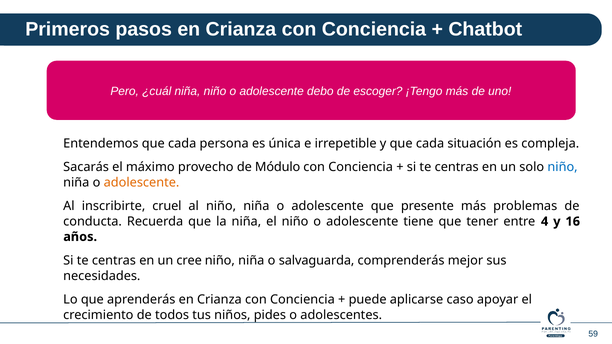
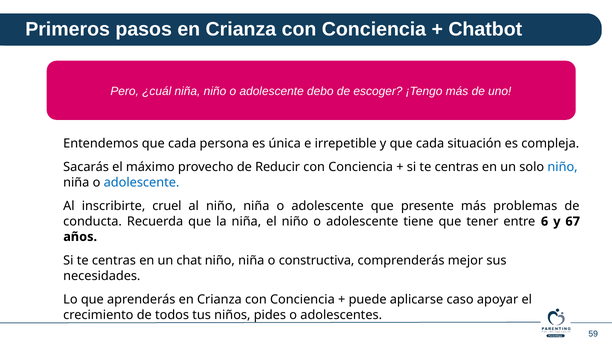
Módulo: Módulo -> Reducir (278, 167)
adolescente colour: orange -> blue (142, 183)
4: 4 -> 6 (545, 222)
16: 16 -> 67 (573, 222)
cree: cree -> chat (189, 261)
salvaguarda: salvaguarda -> constructiva (317, 261)
